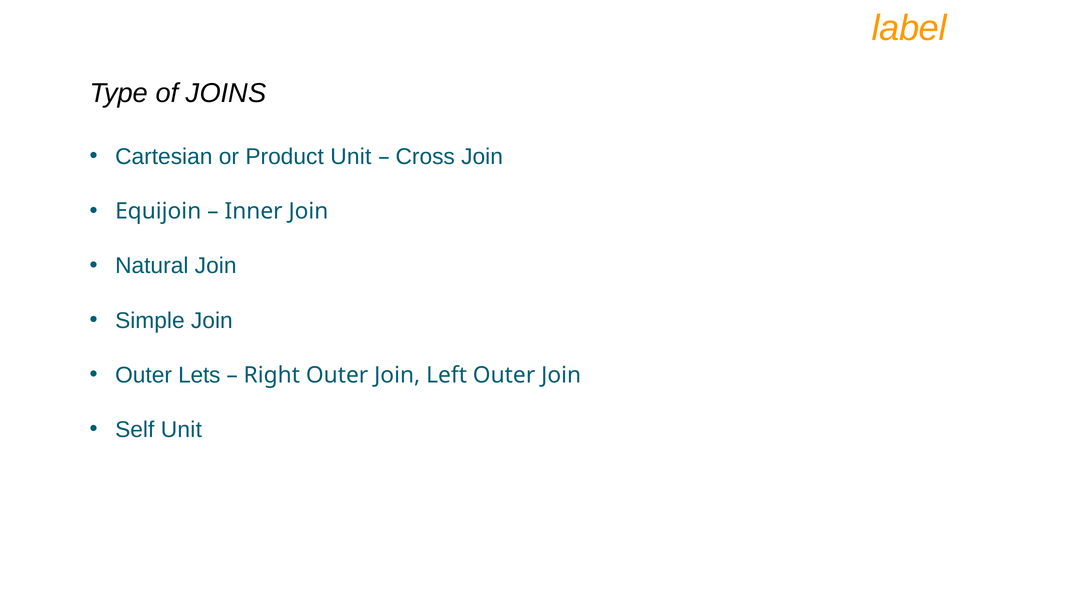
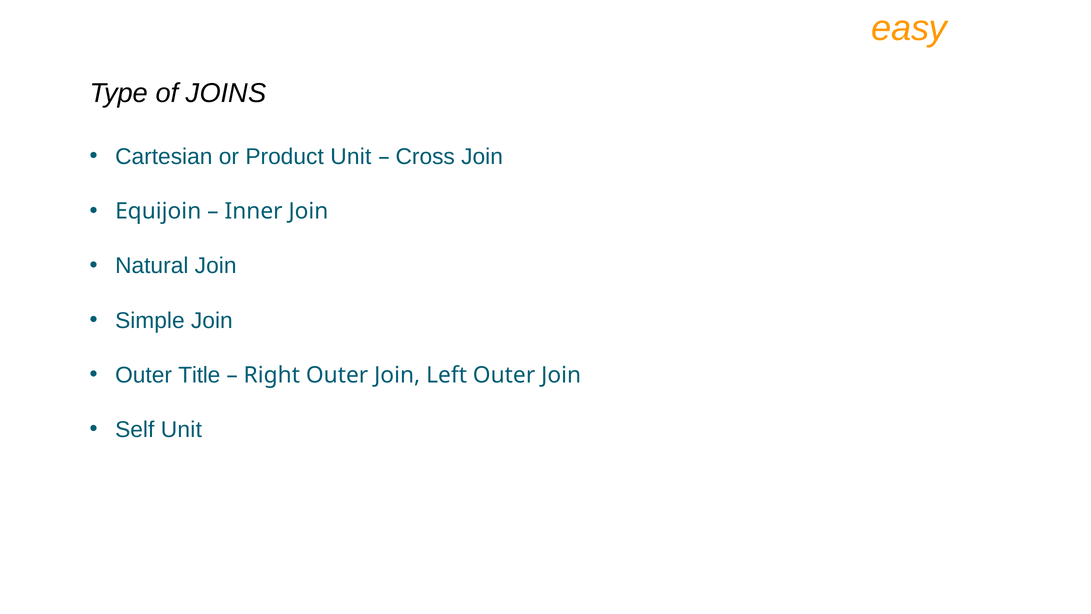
label: label -> easy (909, 28)
Lets: Lets -> Title (199, 375)
